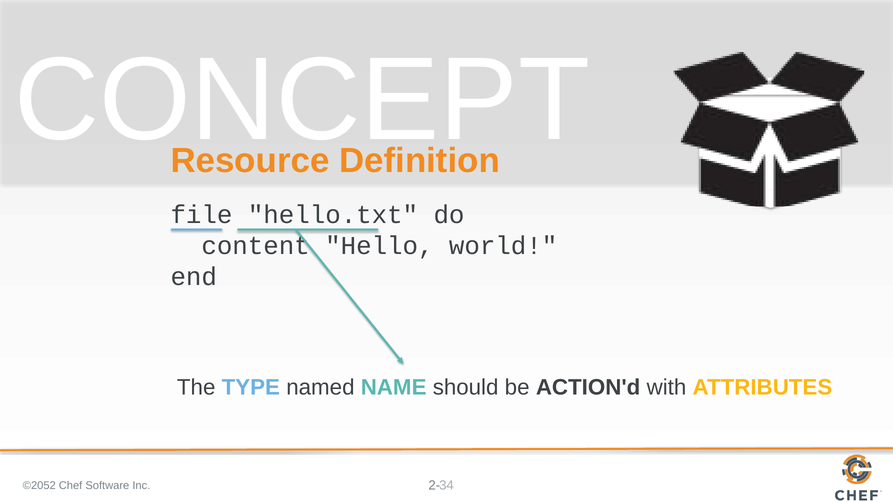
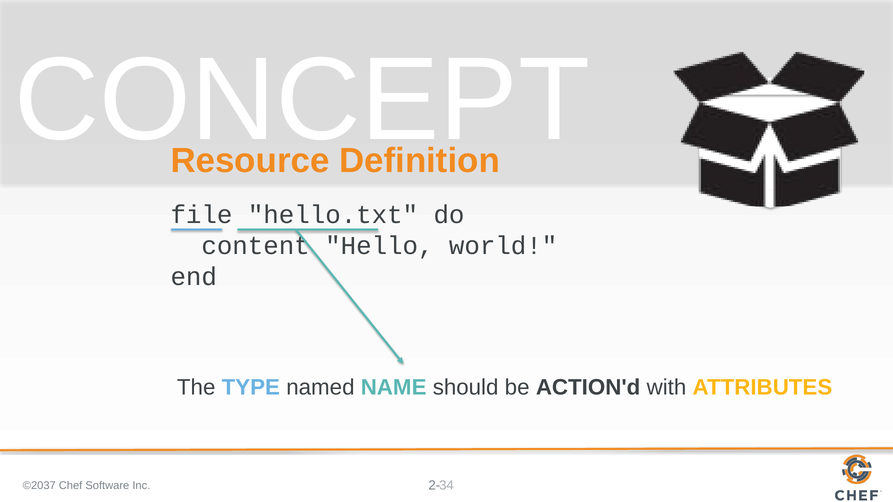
©2052: ©2052 -> ©2037 (39, 486)
